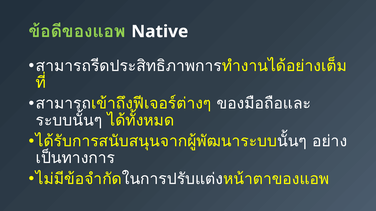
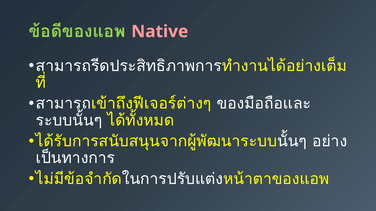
Native colour: white -> pink (160, 32)
